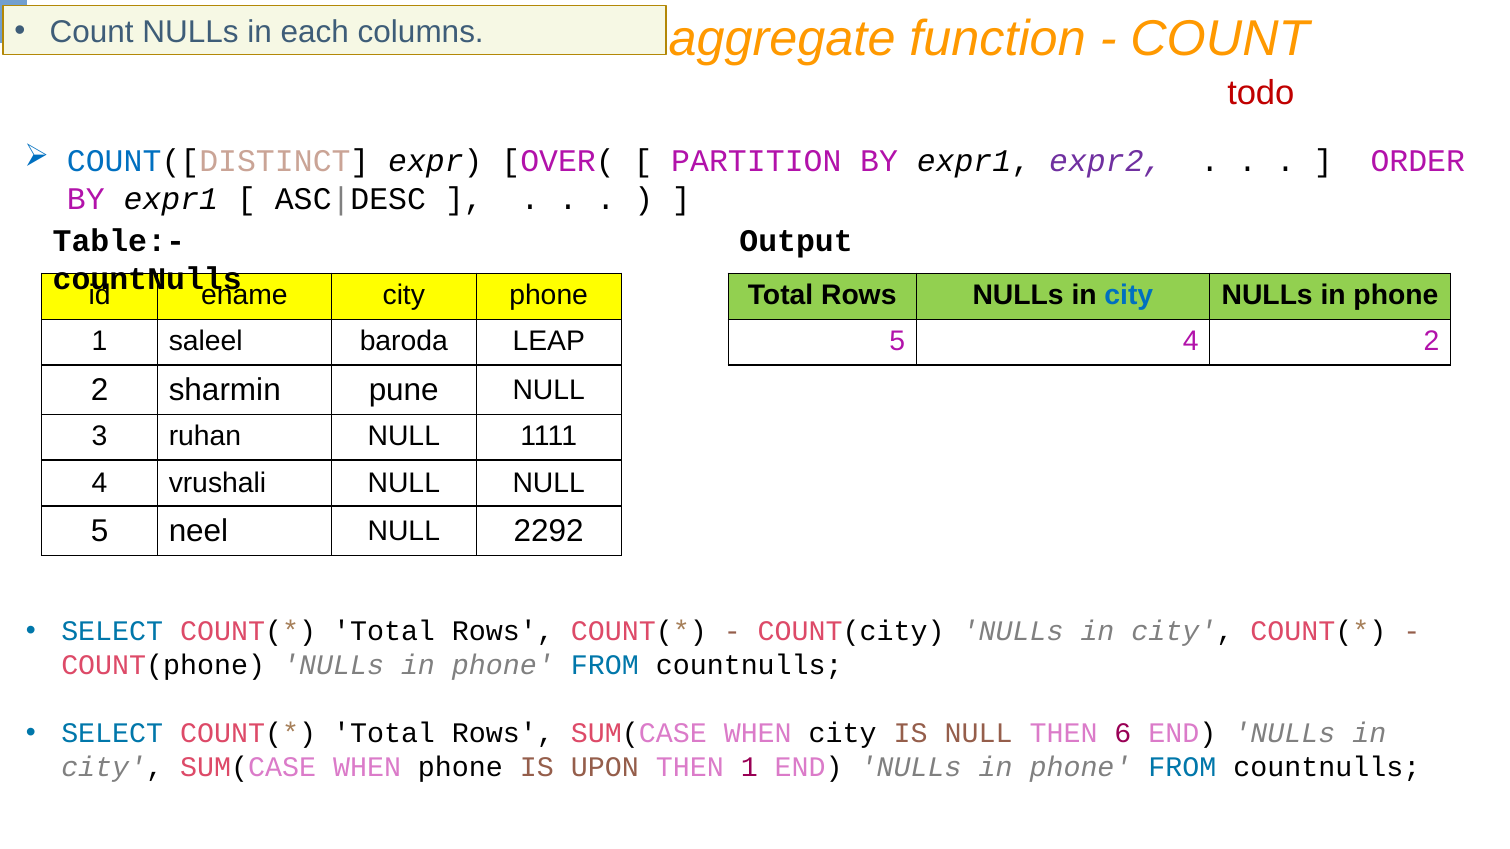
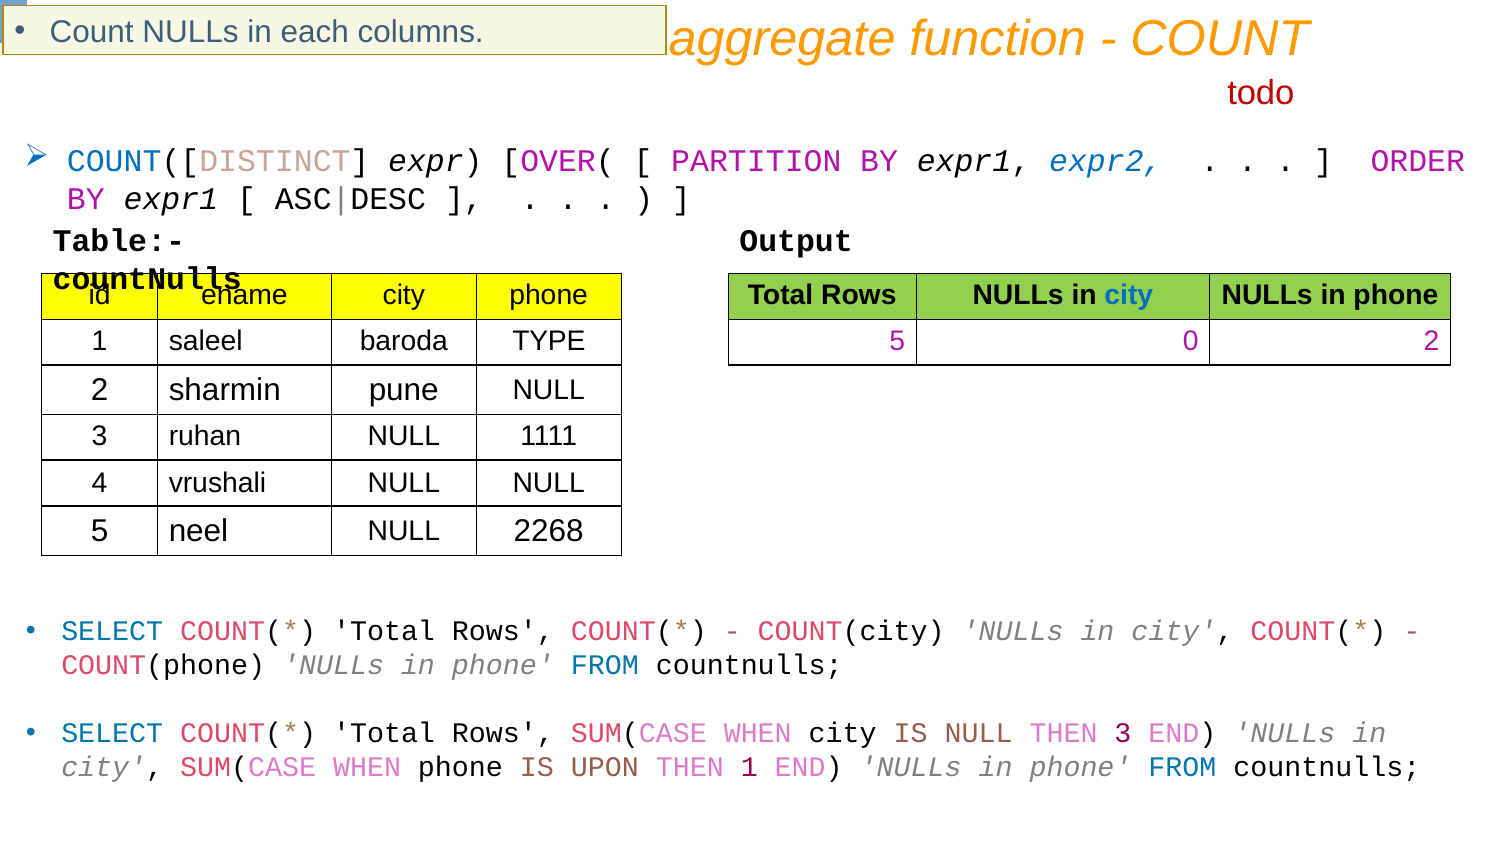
expr2 colour: purple -> blue (1106, 161)
LEAP: LEAP -> TYPE (549, 341)
5 4: 4 -> 0 (1191, 341)
2292: 2292 -> 2268 (549, 531)
THEN 6: 6 -> 3 (1123, 734)
